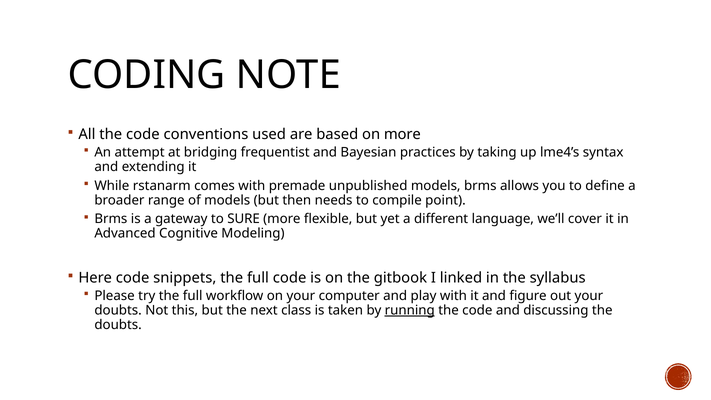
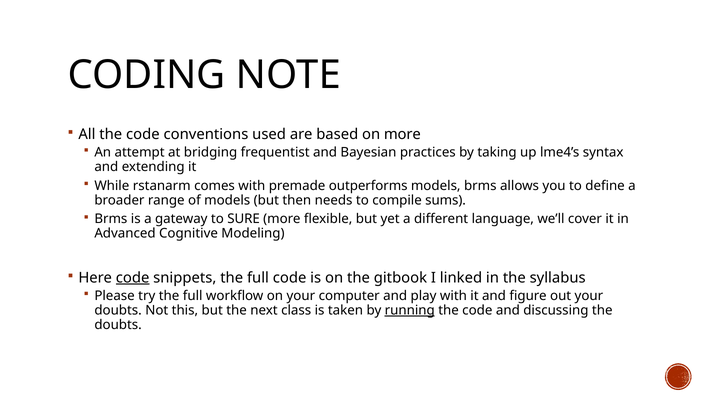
unpublished: unpublished -> outperforms (368, 186)
point: point -> sums (446, 200)
code underline: none -> present (133, 278)
